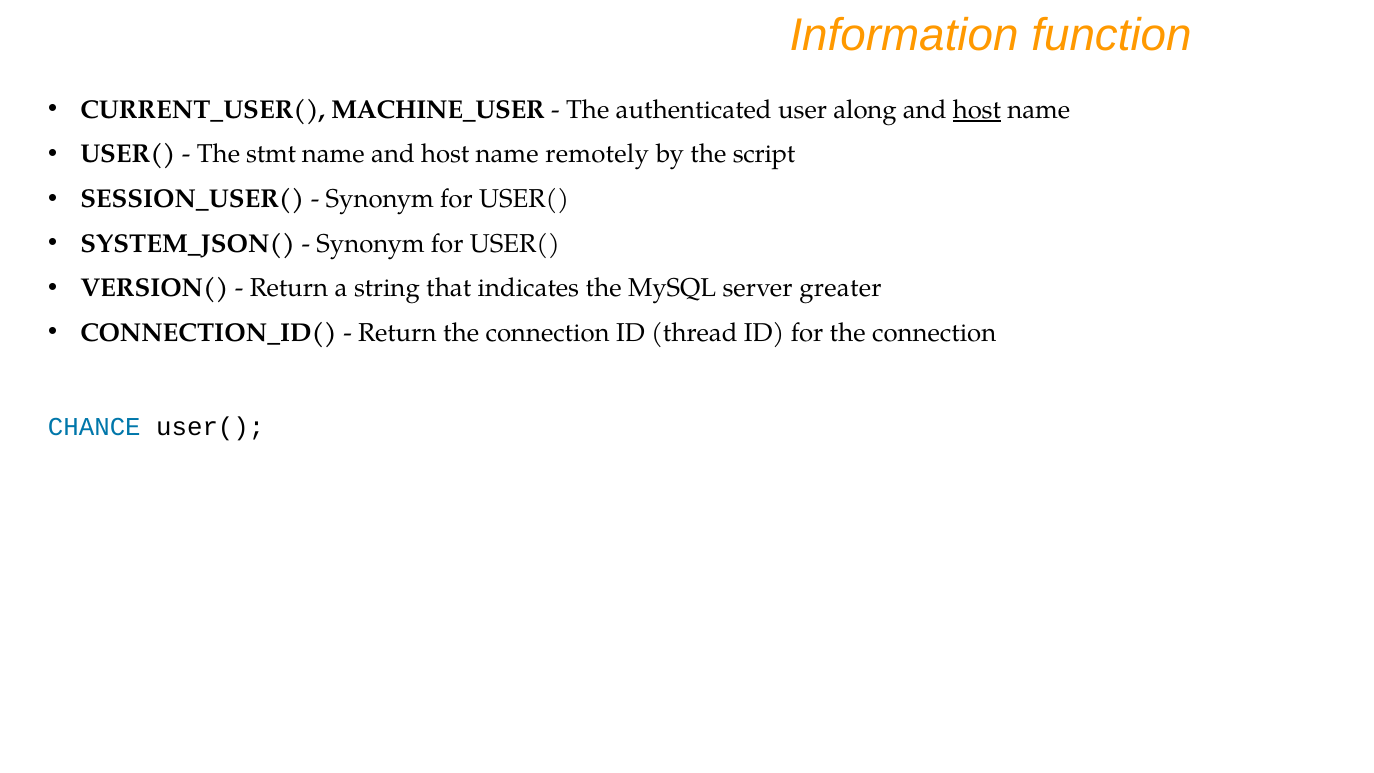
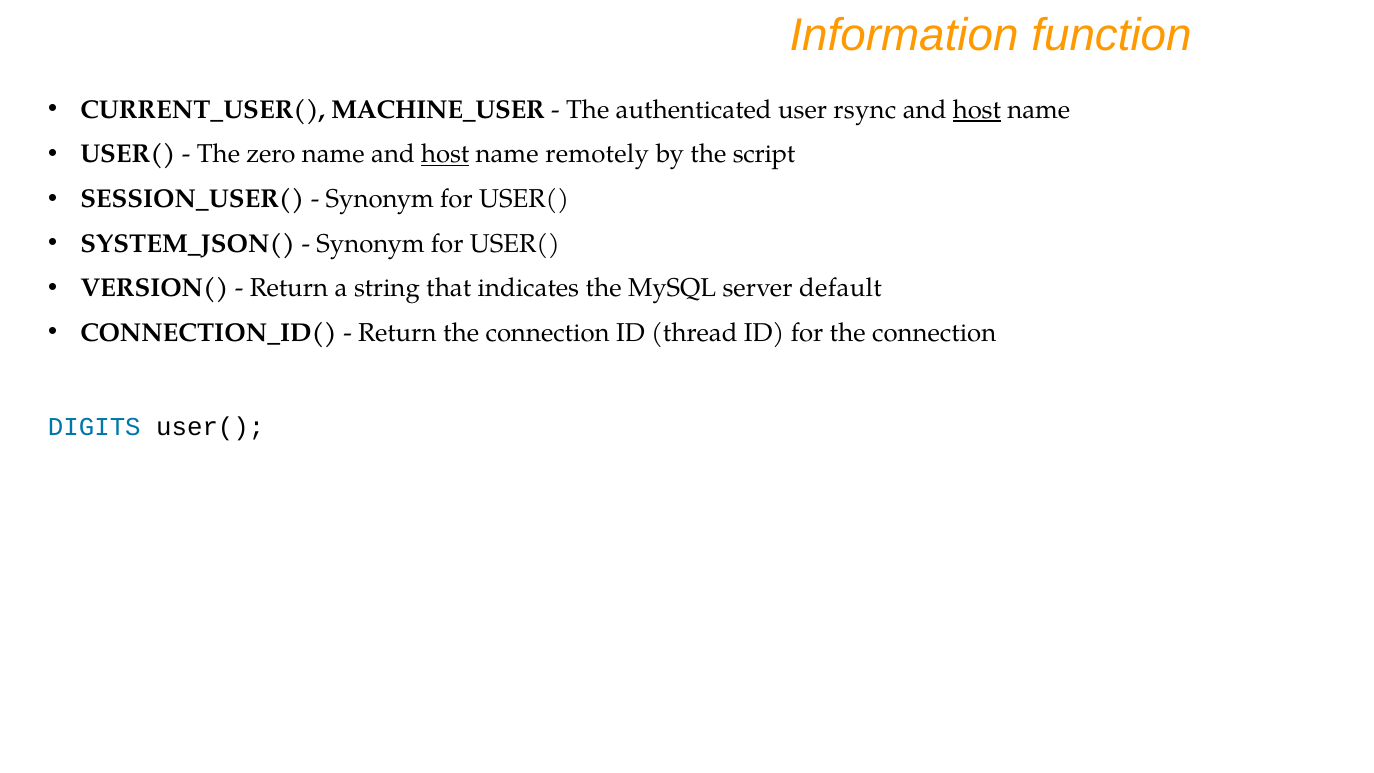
along: along -> rsync (865, 110)
stmt: stmt -> zero (271, 154)
host underline: none -> present (445, 154)
greater: greater -> default (840, 288)
CHANCE: CHANCE -> DIGITS (94, 427)
